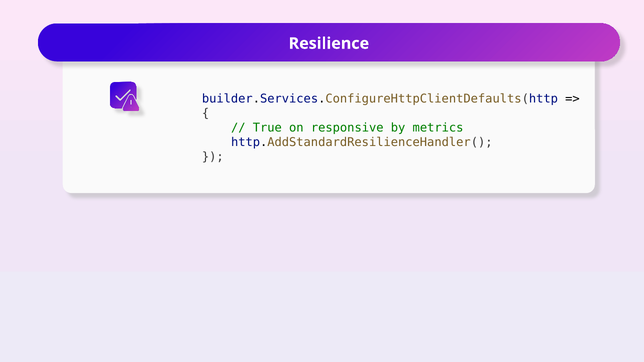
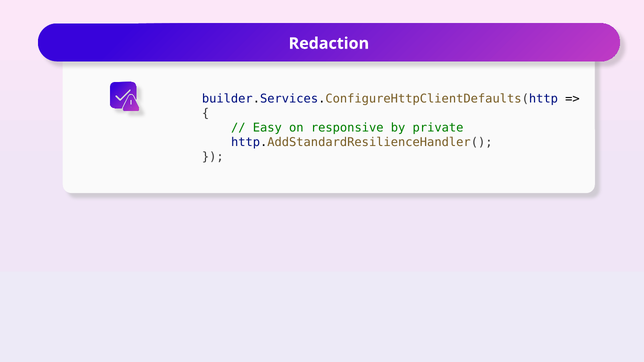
Resilience: Resilience -> Redaction (329, 43)
True: True -> Easy (267, 128)
metrics: metrics -> private (438, 128)
